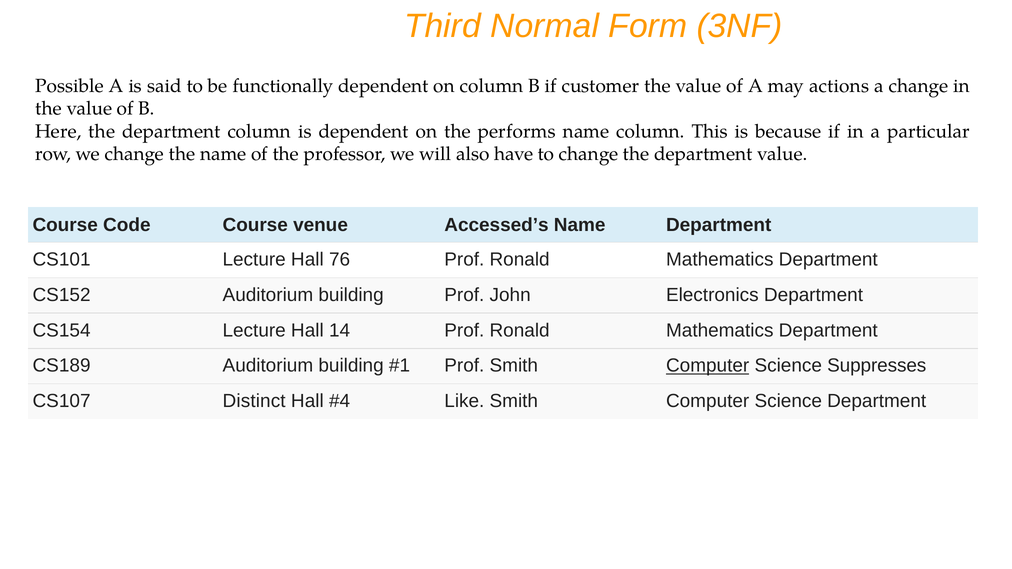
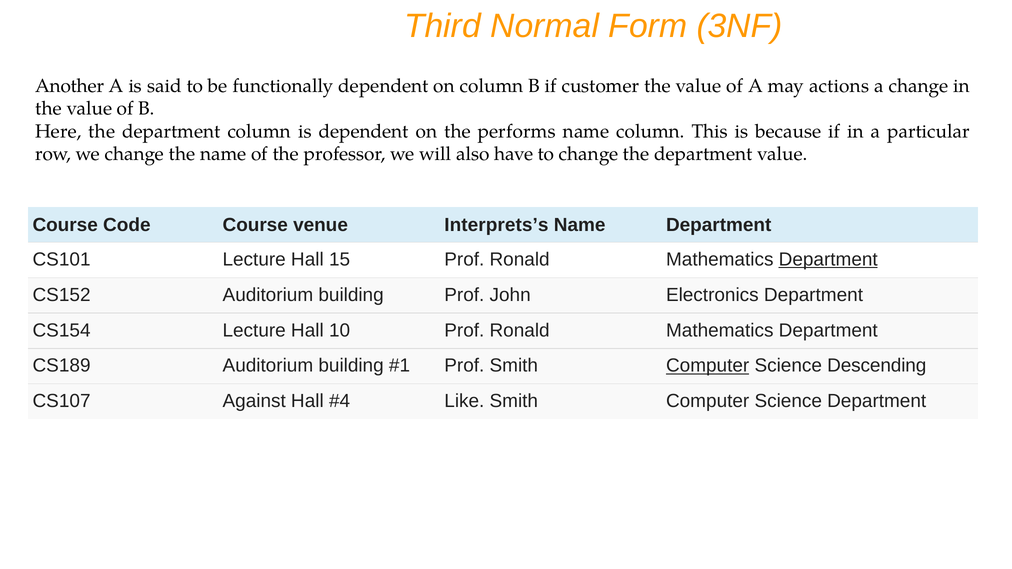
Possible: Possible -> Another (70, 86)
Accessed’s: Accessed’s -> Interprets’s (496, 225)
76: 76 -> 15 (340, 260)
Department underline: none -> present (828, 260)
14: 14 -> 10 (340, 330)
Suppresses: Suppresses -> Descending (877, 366)
Distinct: Distinct -> Against (254, 401)
